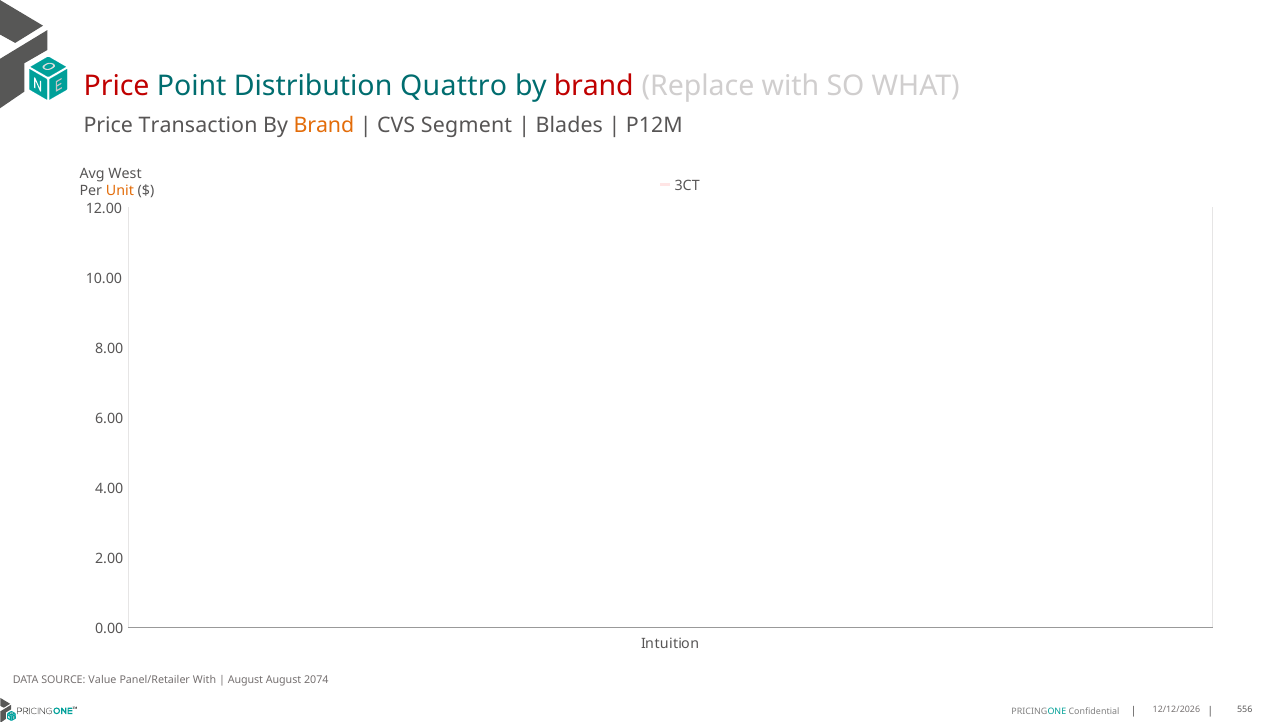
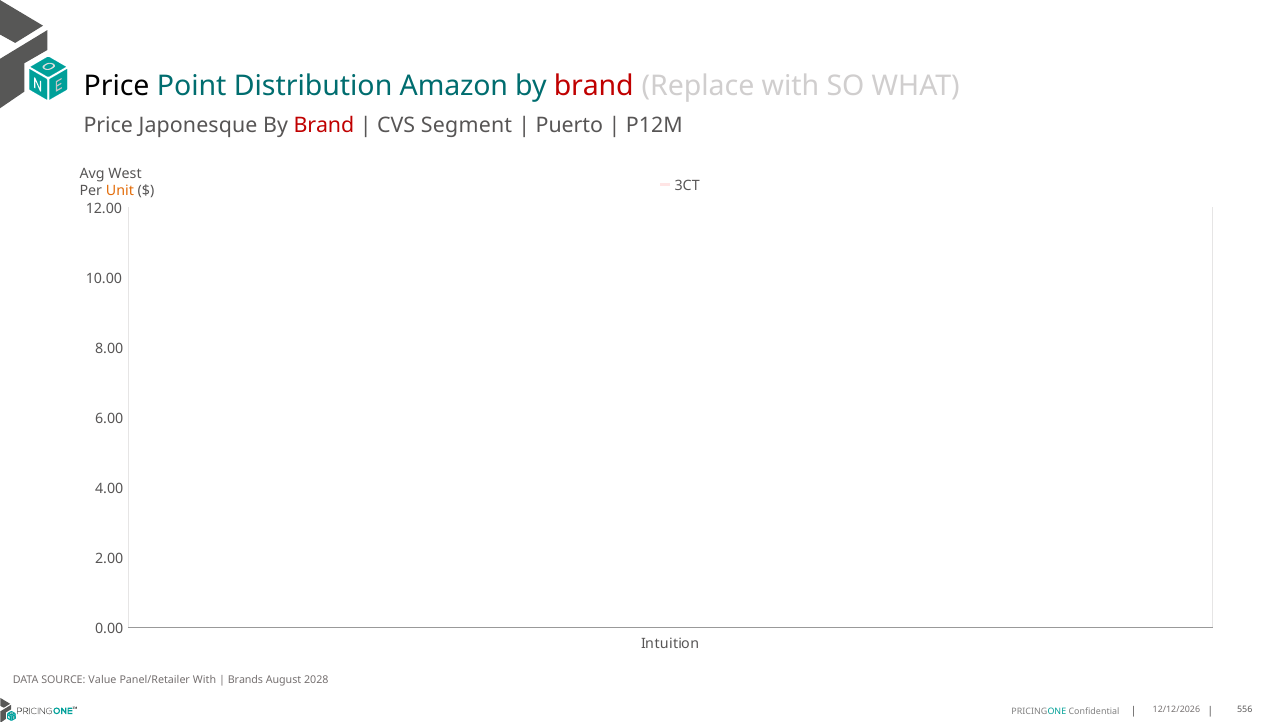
Price colour: red -> black (117, 86)
Quattro: Quattro -> Amazon (454, 86)
Transaction: Transaction -> Japonesque (198, 125)
Brand colour: orange -> red (324, 125)
Blades: Blades -> Puerto (569, 125)
August: August -> Brands (245, 680)
2074: 2074 -> 2028 (316, 680)
